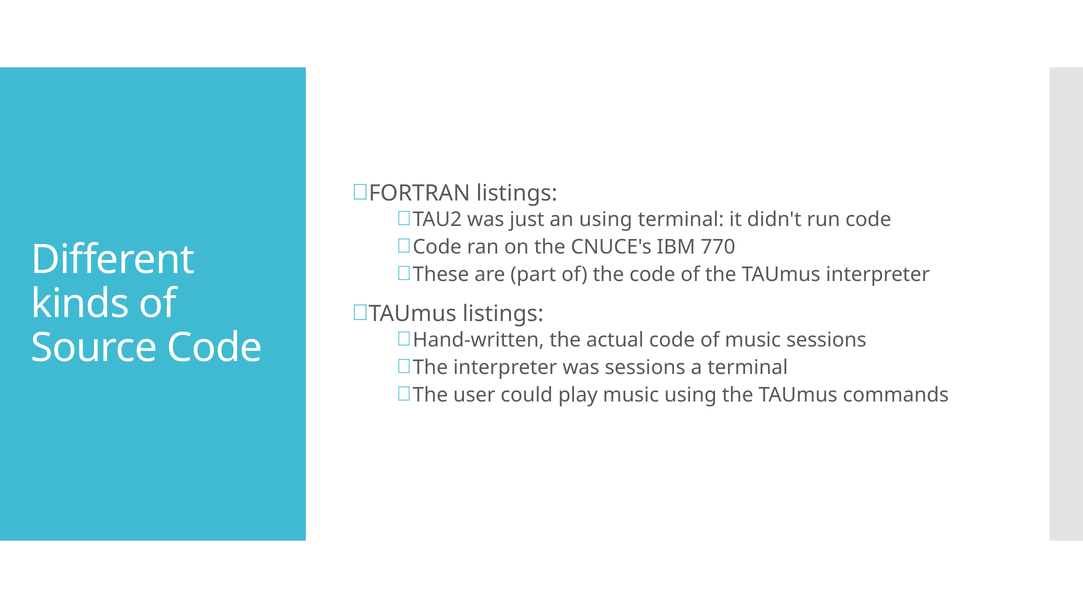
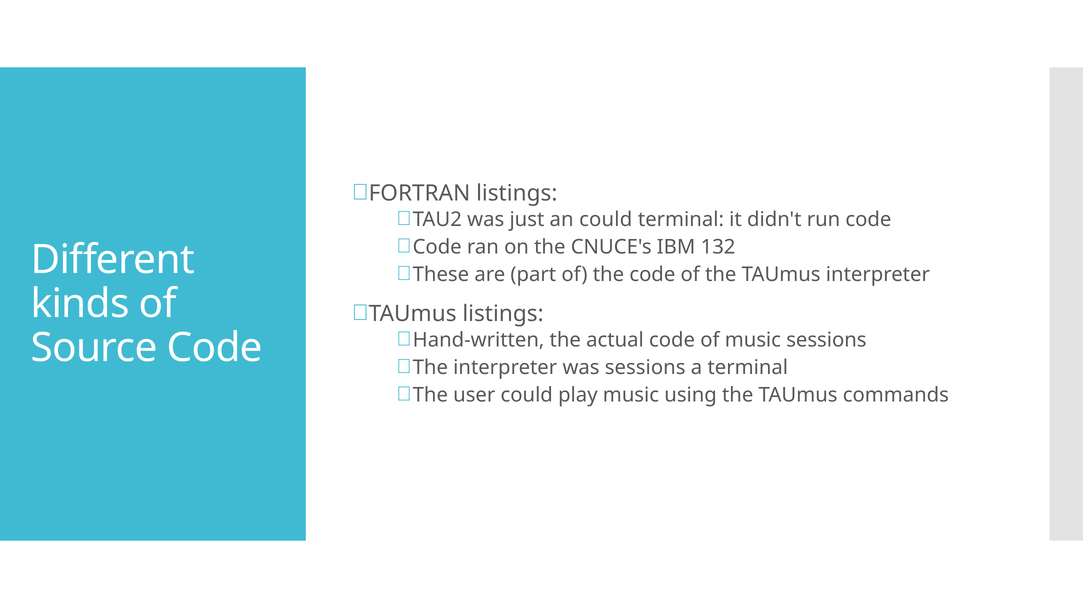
an using: using -> could (606, 219)
770: 770 -> 132 (718, 247)
